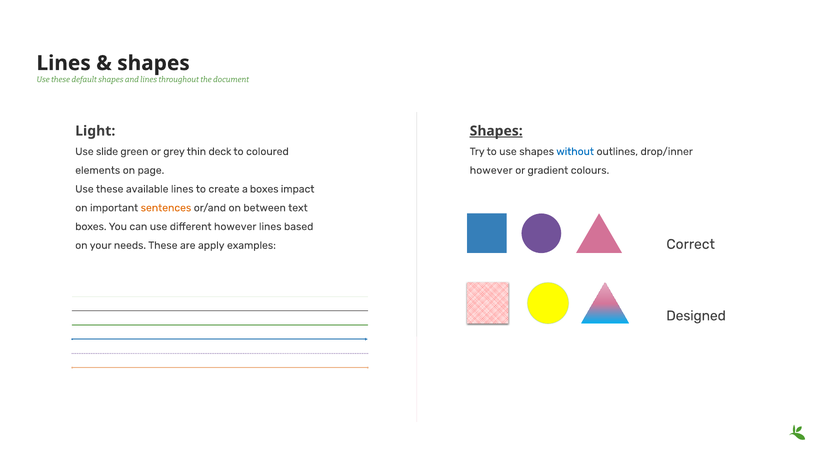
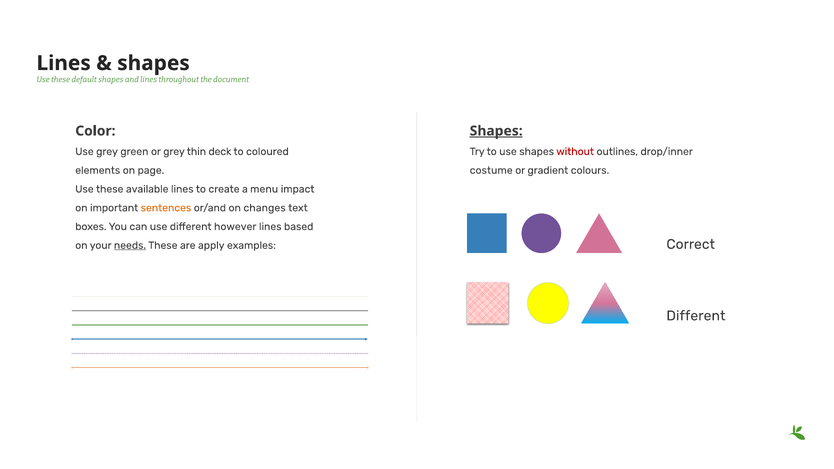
Light: Light -> Color (95, 131)
Use slide: slide -> grey (107, 152)
without colour: blue -> red (575, 152)
however: however -> costume (491, 170)
a boxes: boxes -> menu (264, 189)
between: between -> changes (265, 208)
needs underline: none -> present (130, 245)
Designed: Designed -> Different (696, 316)
